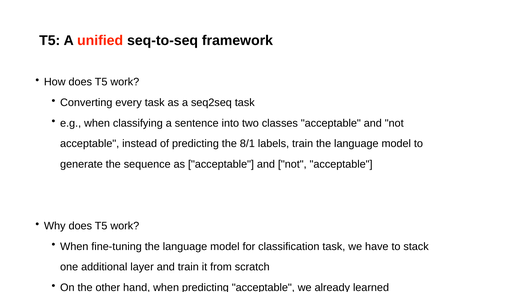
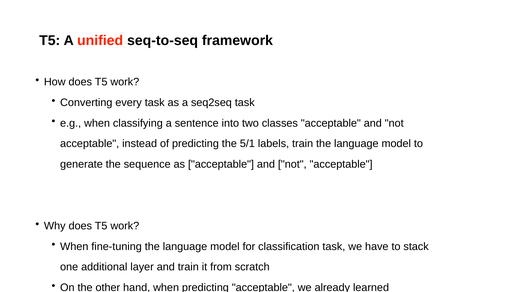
8/1: 8/1 -> 5/1 (247, 143)
